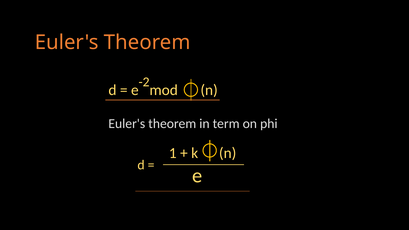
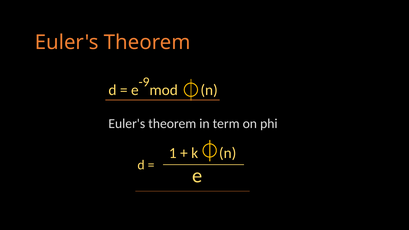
-2: -2 -> -9 (144, 82)
